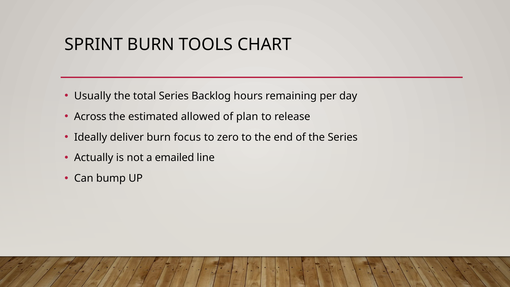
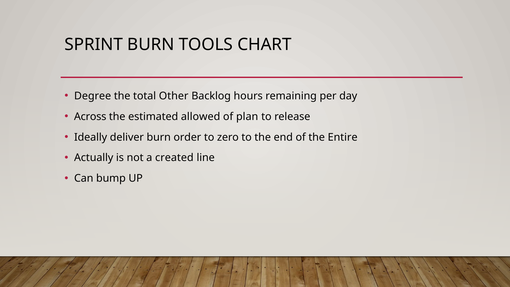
Usually: Usually -> Degree (93, 96)
total Series: Series -> Other (174, 96)
focus: focus -> order (187, 137)
the Series: Series -> Entire (343, 137)
emailed: emailed -> created (174, 158)
